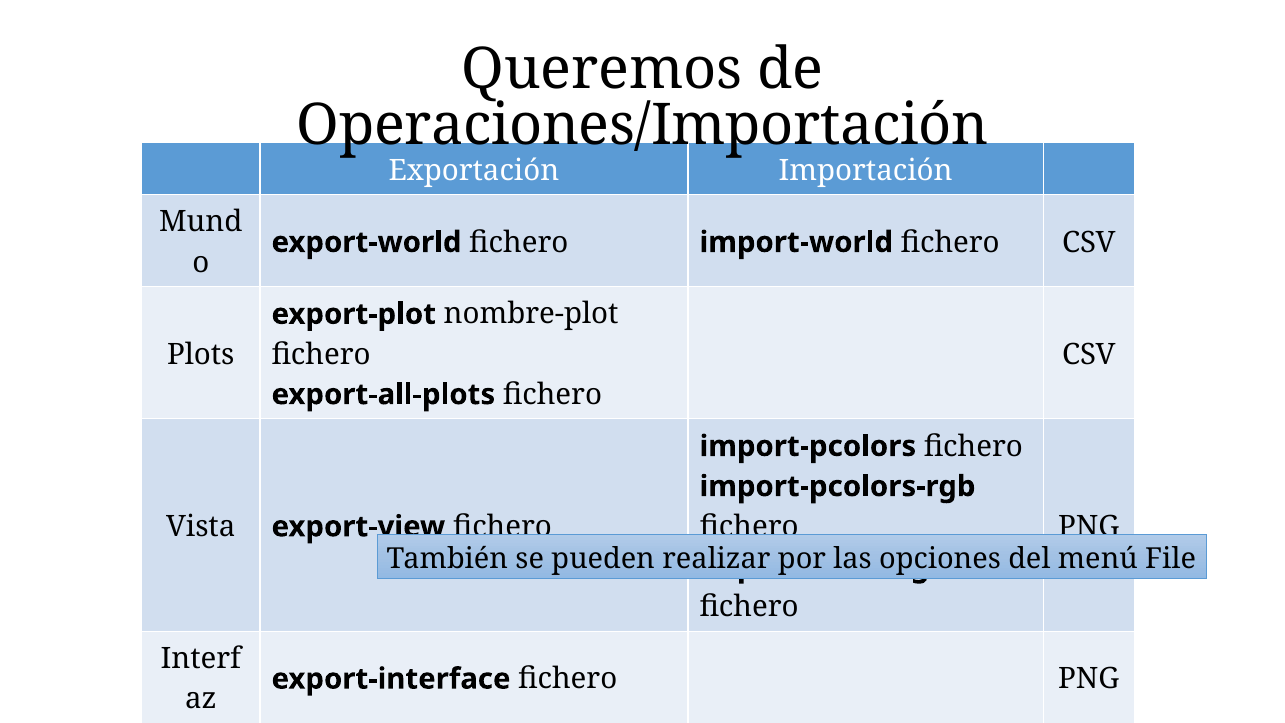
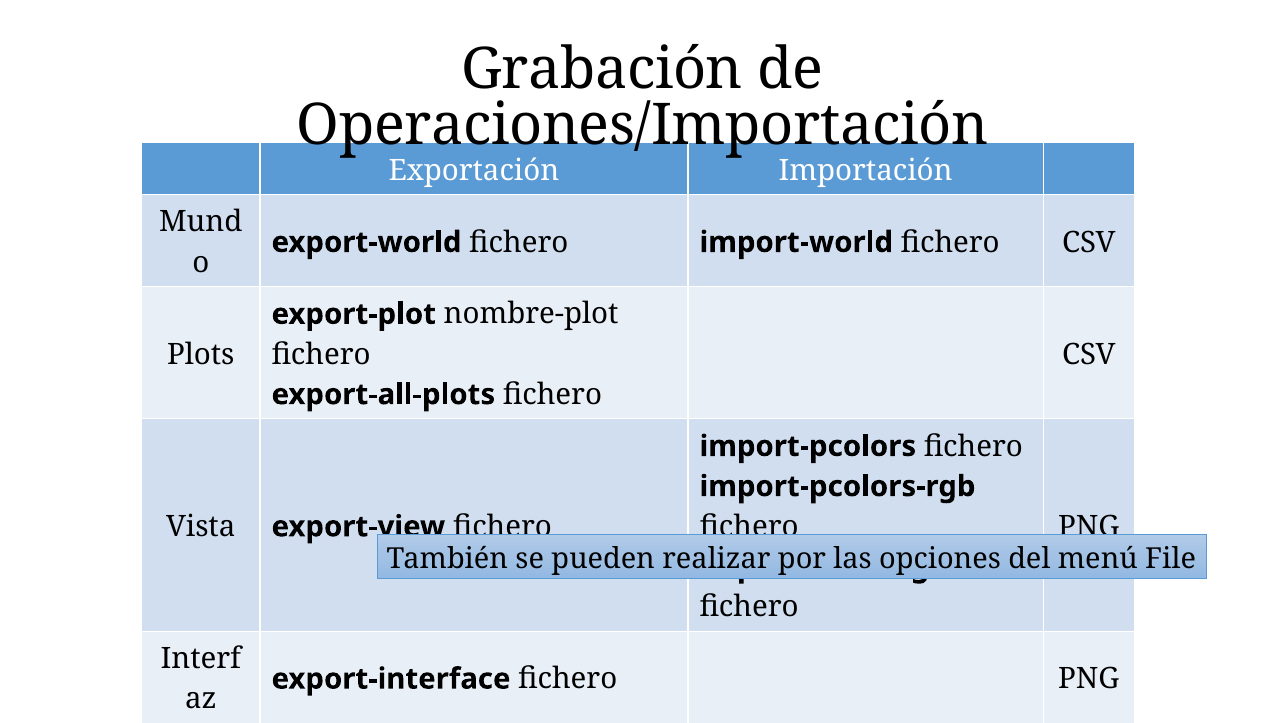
Queremos: Queremos -> Grabación (602, 70)
